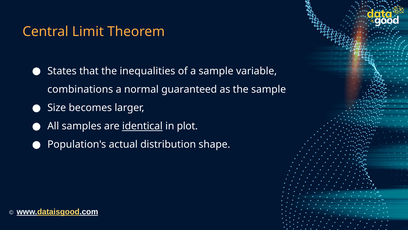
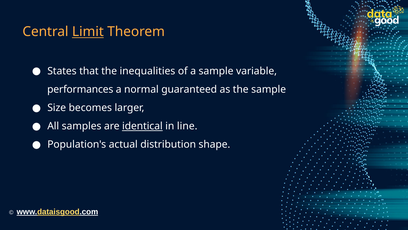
Limit underline: none -> present (88, 32)
combinations: combinations -> performances (80, 89)
plot: plot -> line (187, 126)
